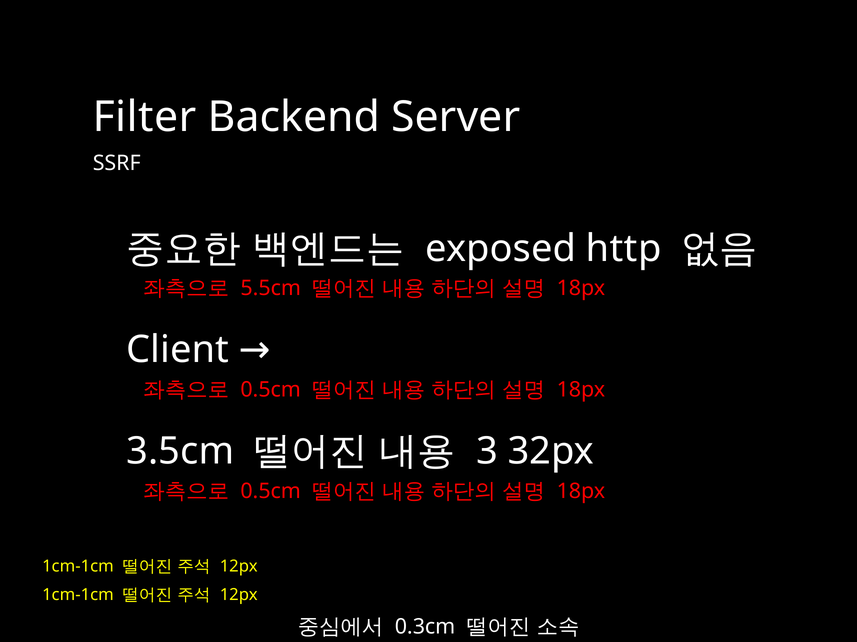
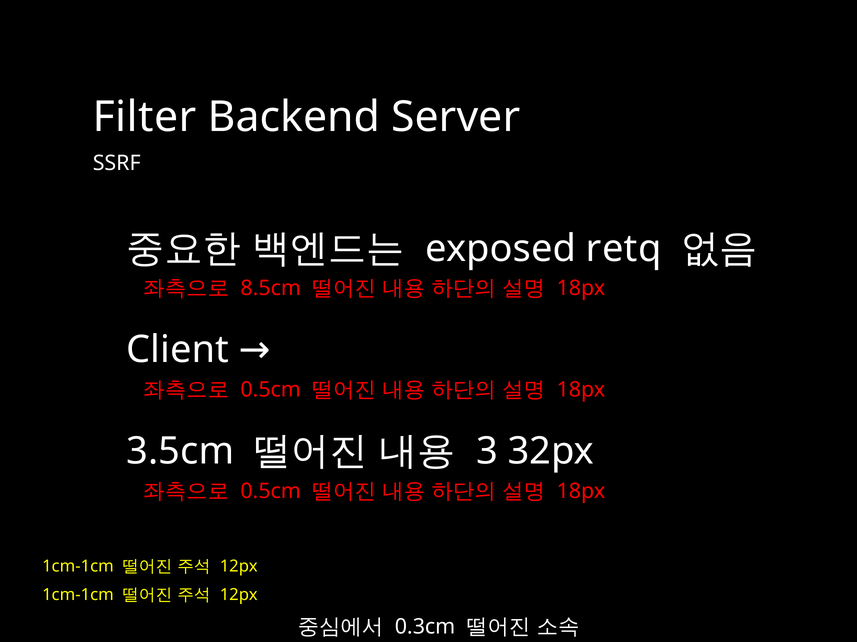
http: http -> retq (624, 249)
5.5cm: 5.5cm -> 8.5cm (271, 288)
